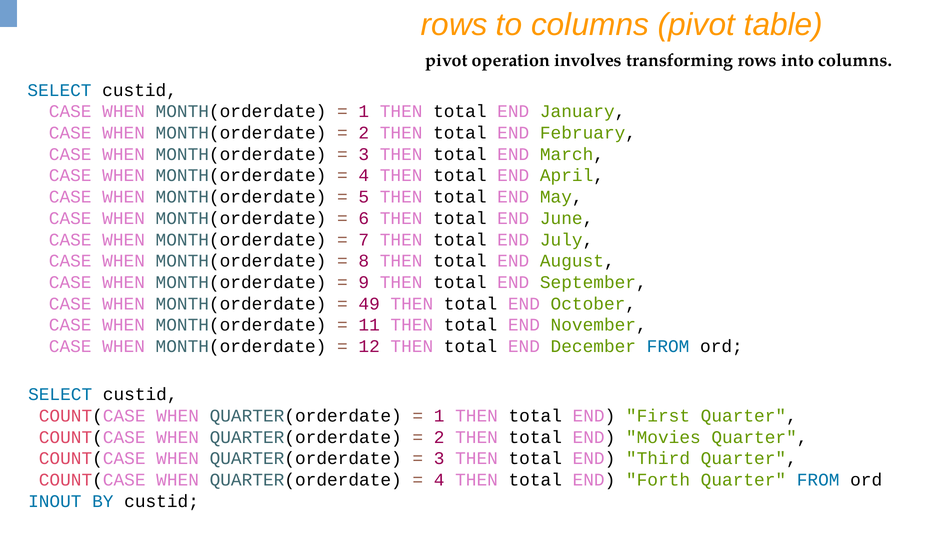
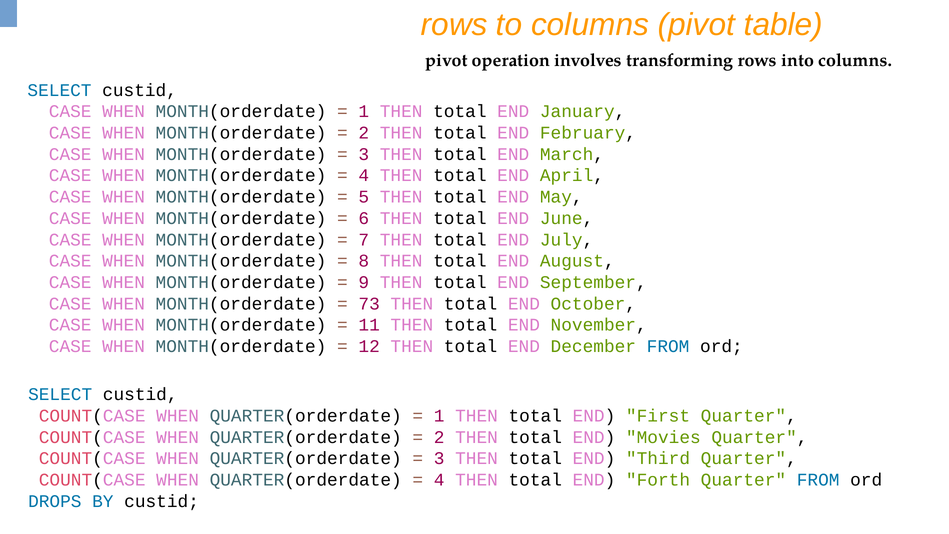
49: 49 -> 73 (369, 304)
INOUT: INOUT -> DROPS (55, 501)
